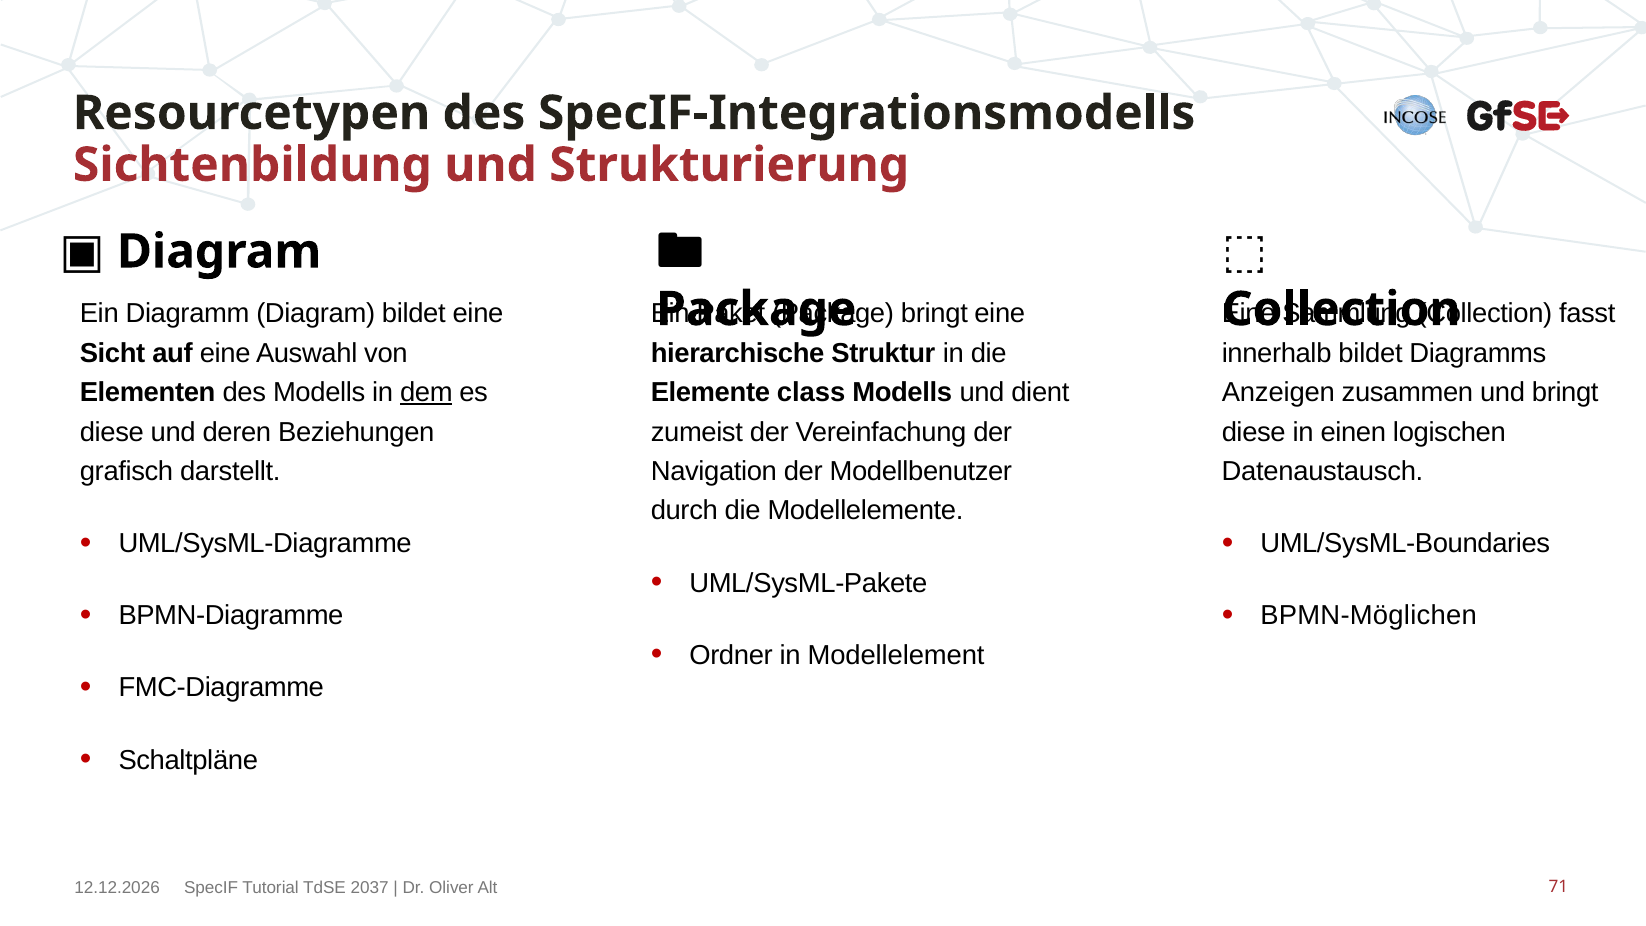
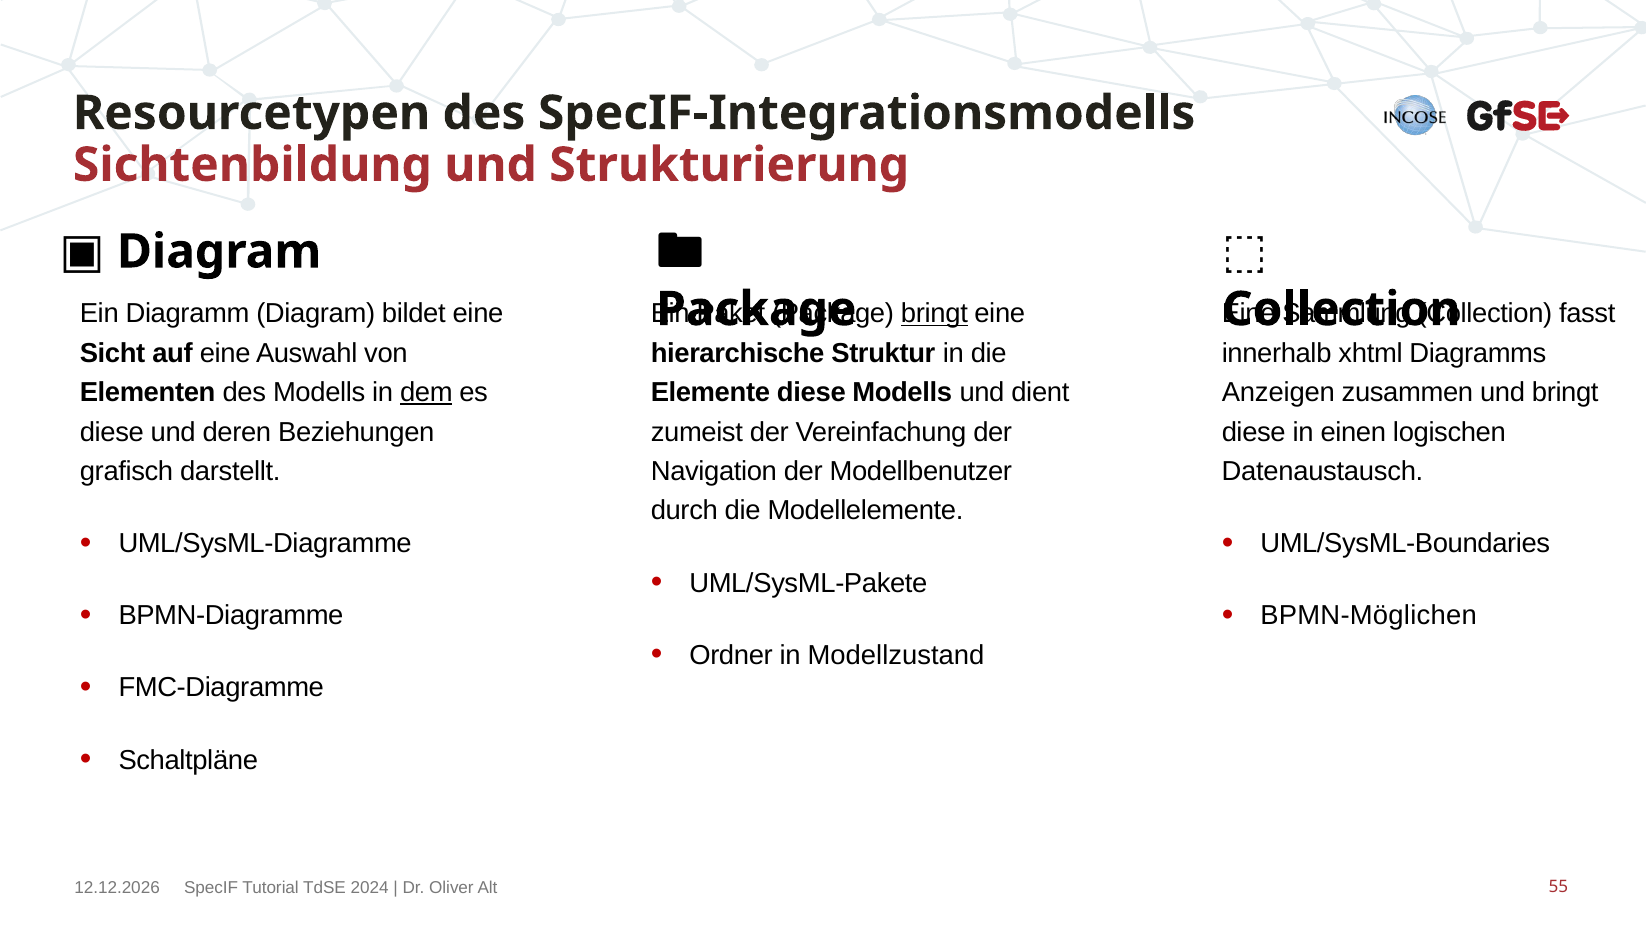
bringt underline: none -> present (934, 314)
innerhalb bildet: bildet -> xhtml (1371, 353)
Elemente class: class -> diese (811, 392)
Modellelement: Modellelement -> Modellzustand (896, 655)
2037: 2037 -> 2024 (370, 888)
71: 71 -> 55 (1558, 886)
